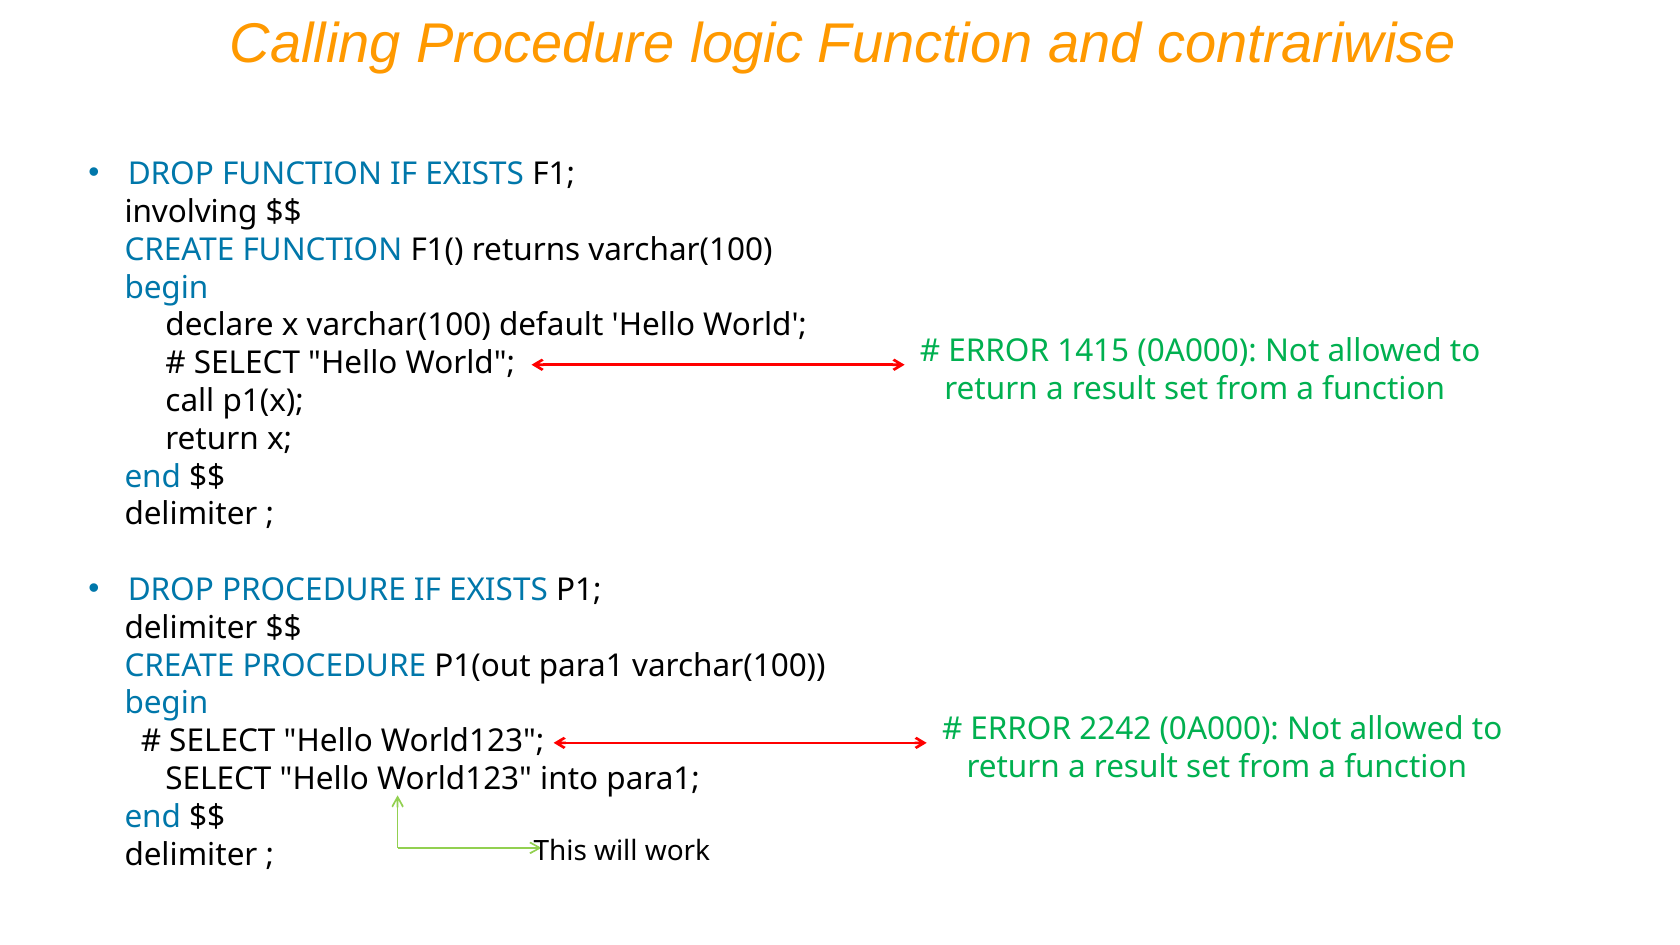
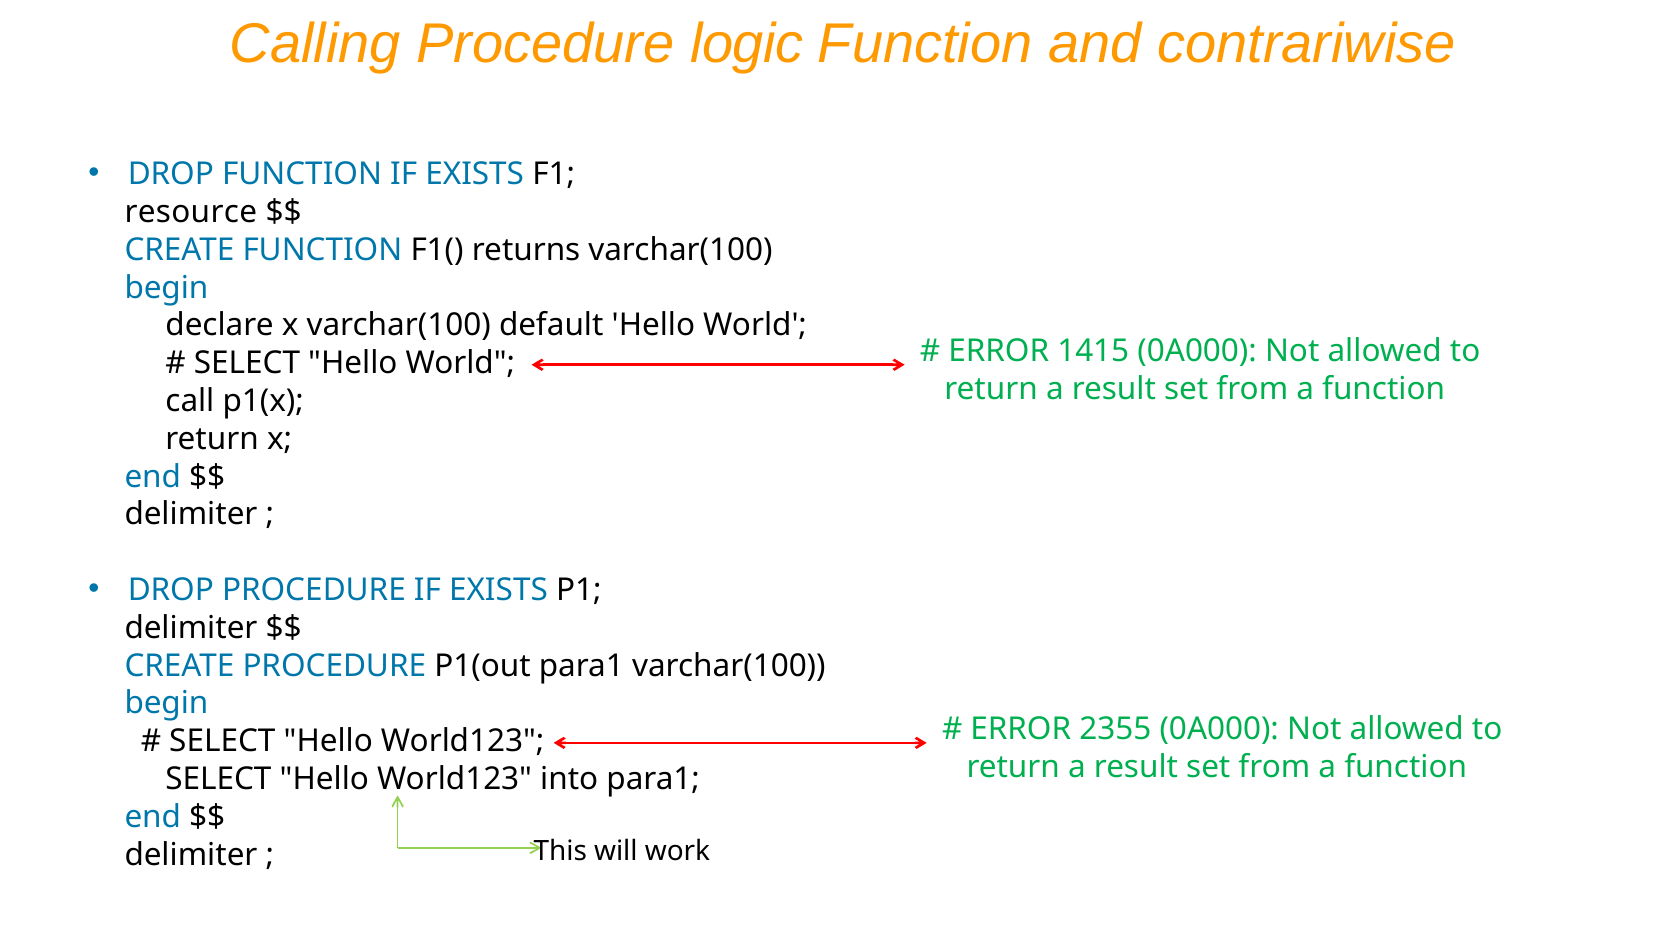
involving: involving -> resource (191, 212)
2242: 2242 -> 2355 (1115, 729)
